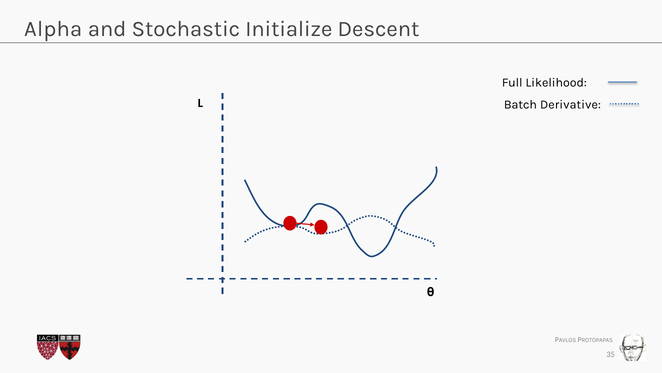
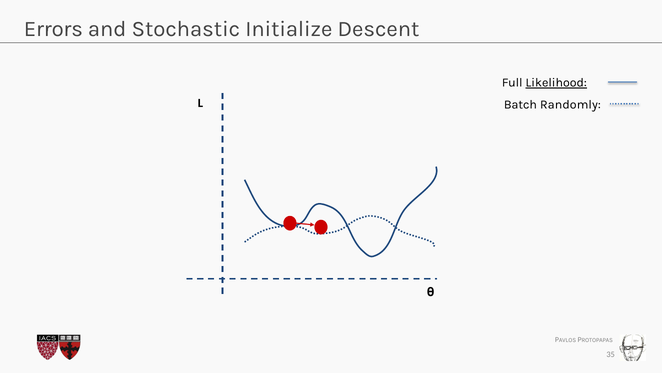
Alpha: Alpha -> Errors (53, 29)
Likelihood underline: none -> present (556, 83)
Derivative: Derivative -> Randomly (570, 104)
